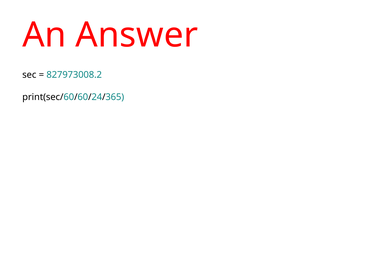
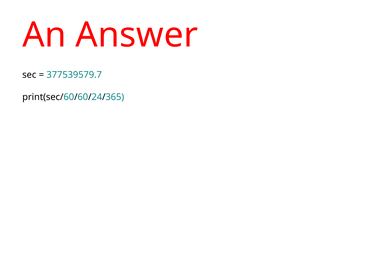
827973008.2: 827973008.2 -> 377539579.7 (74, 75)
